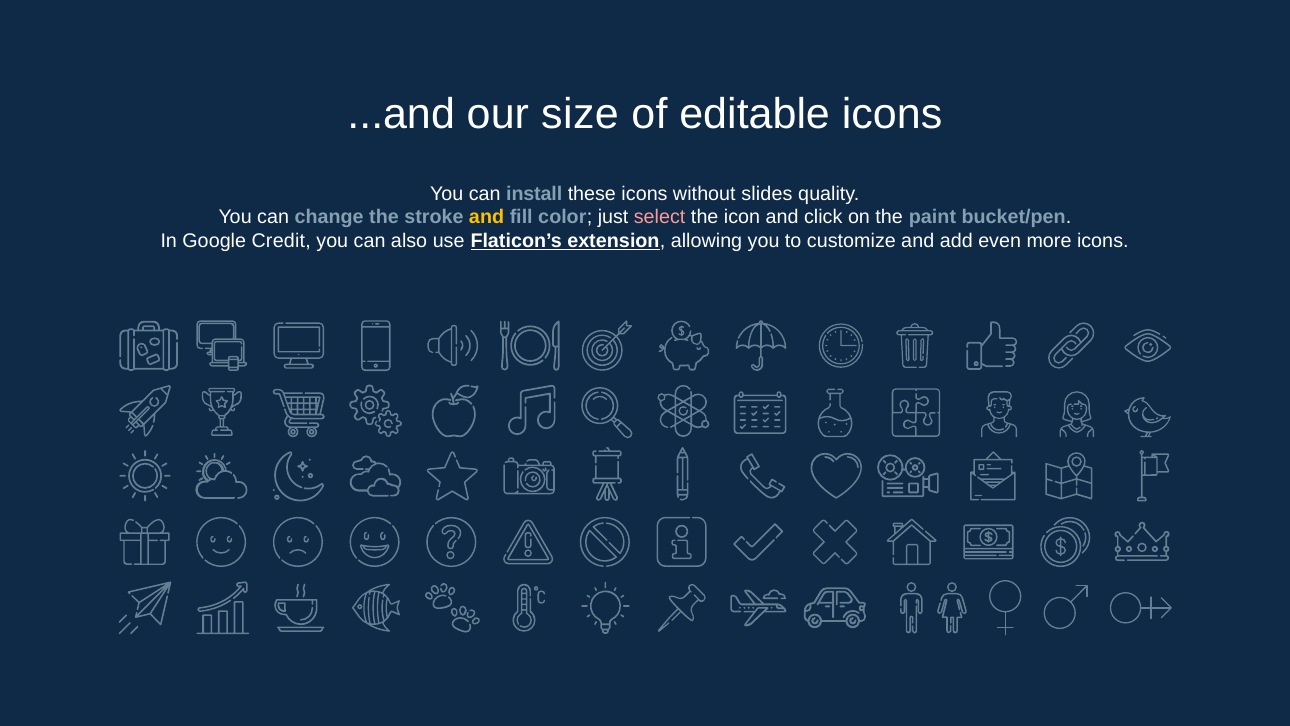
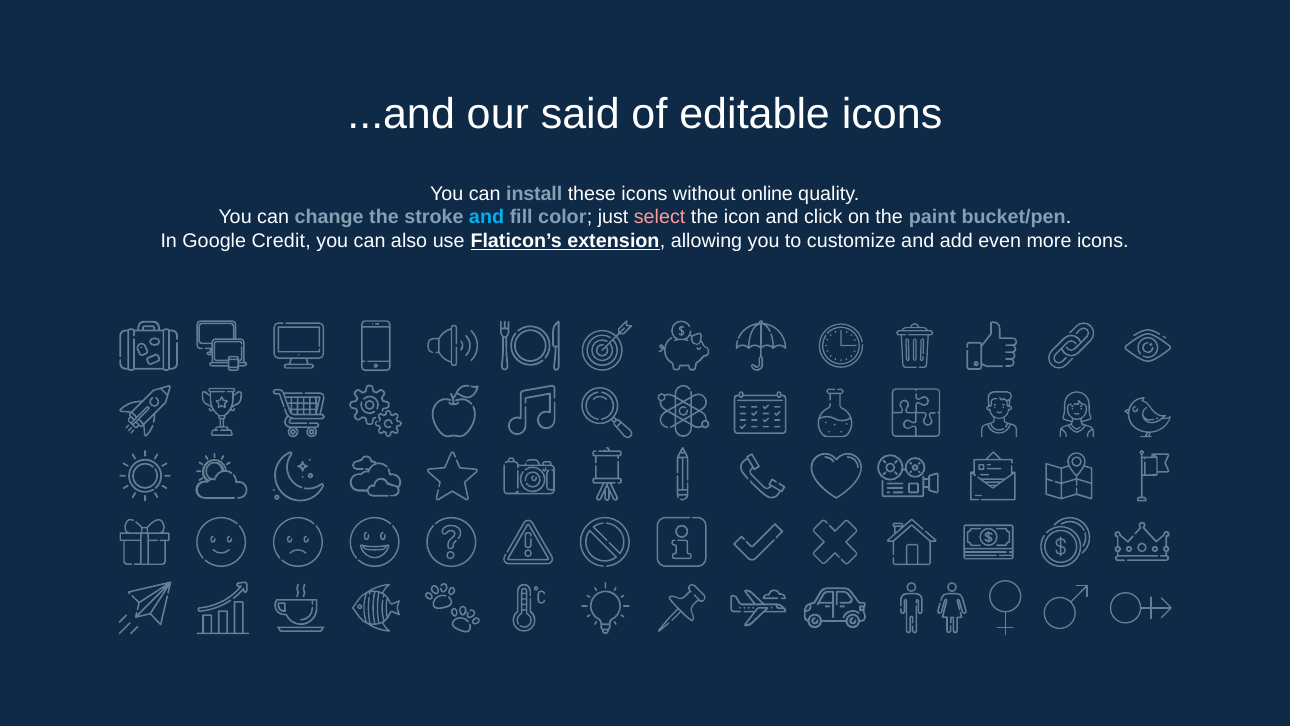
size: size -> said (580, 114)
slides: slides -> online (767, 194)
and colour: yellow -> light blue (487, 217)
